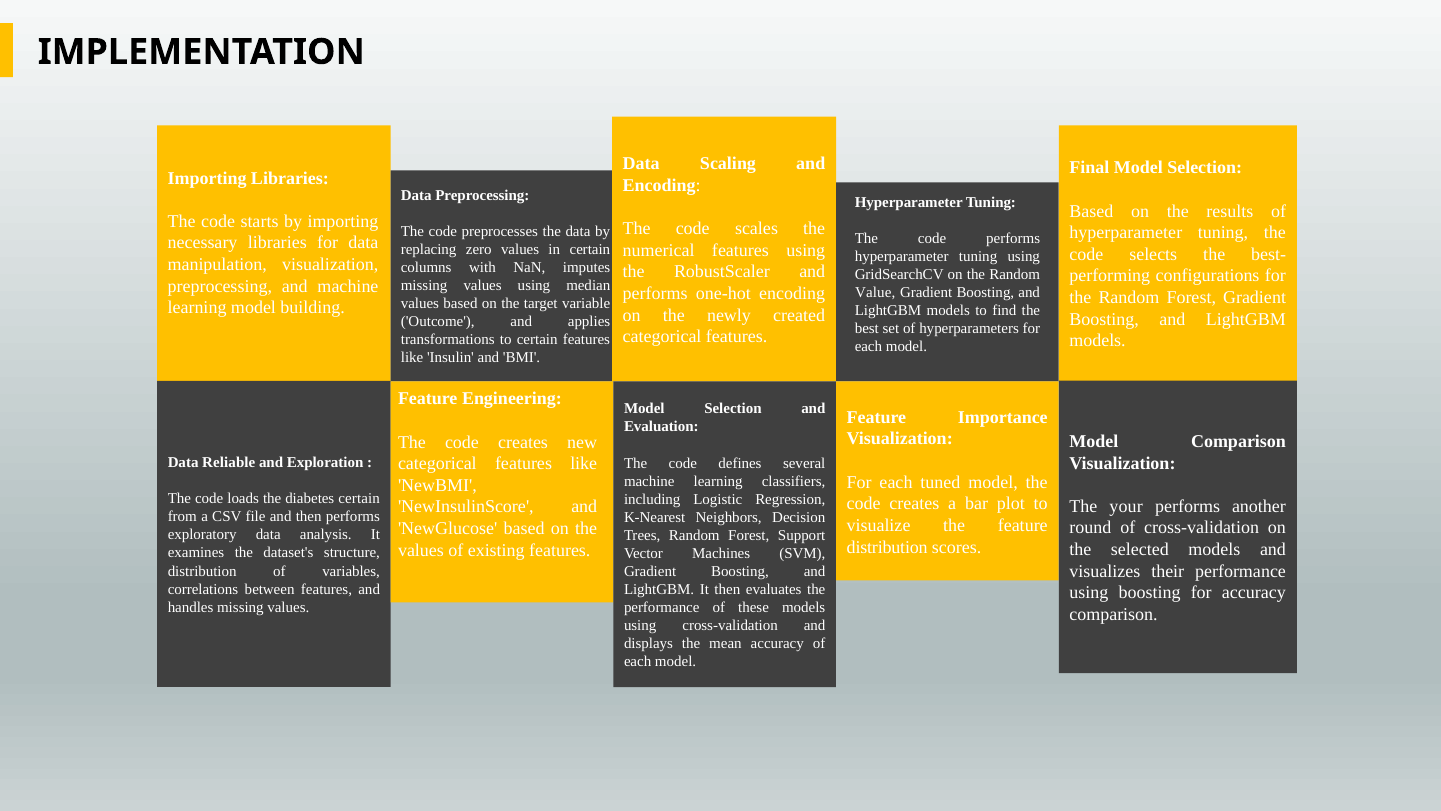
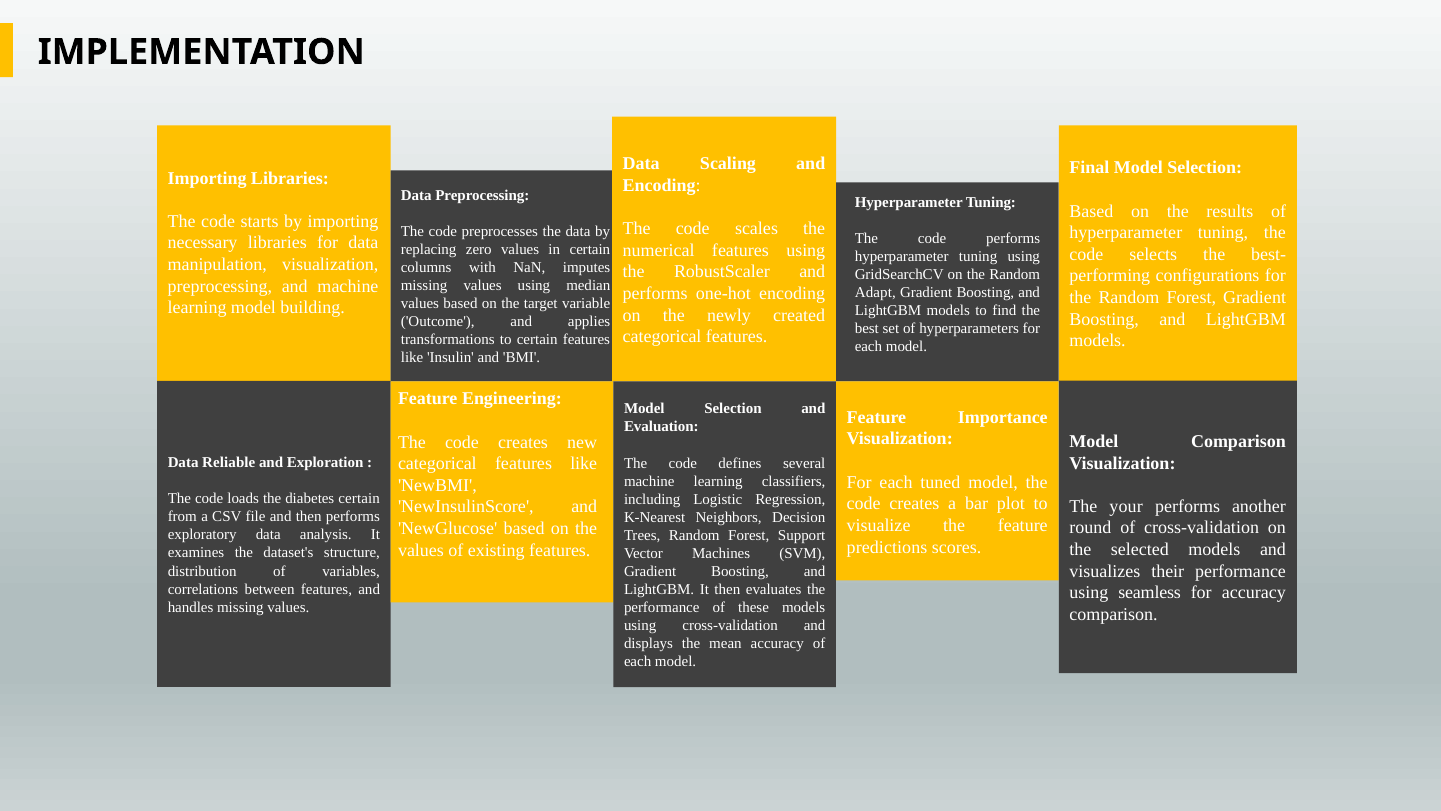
Value: Value -> Adapt (875, 292)
distribution: distribution -> predictions (887, 547)
using boosting: boosting -> seamless (1150, 593)
